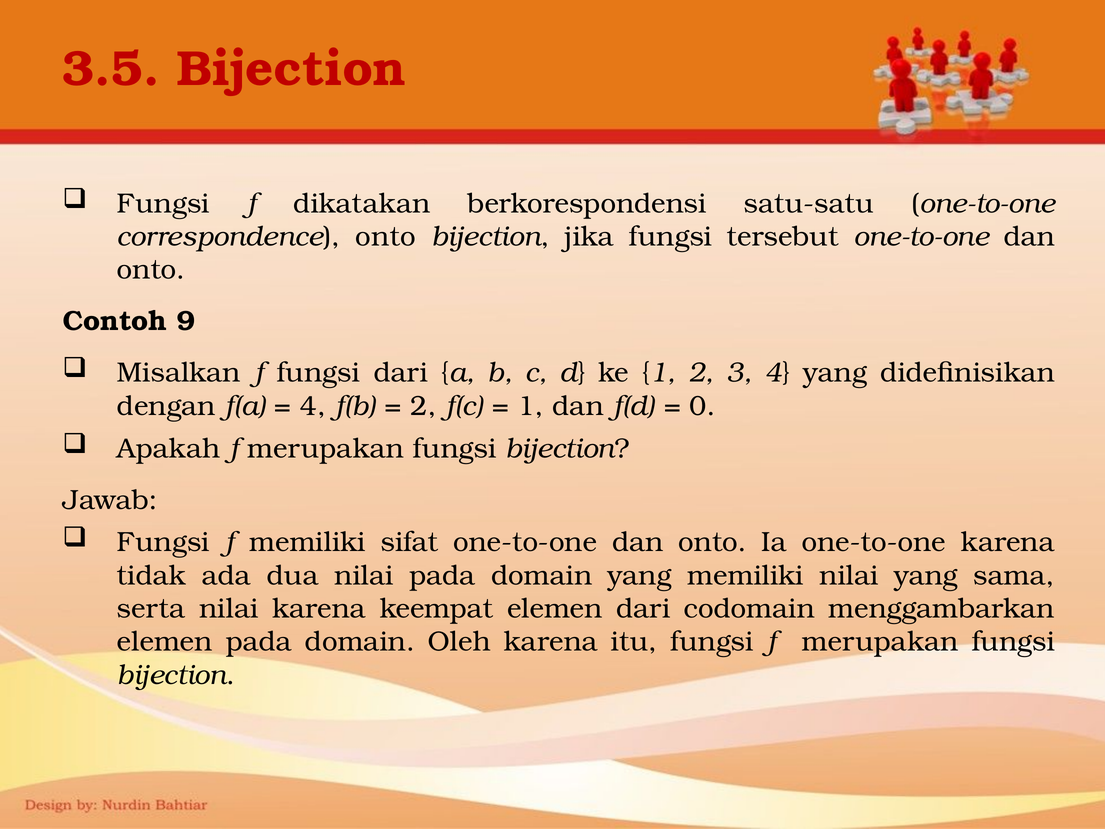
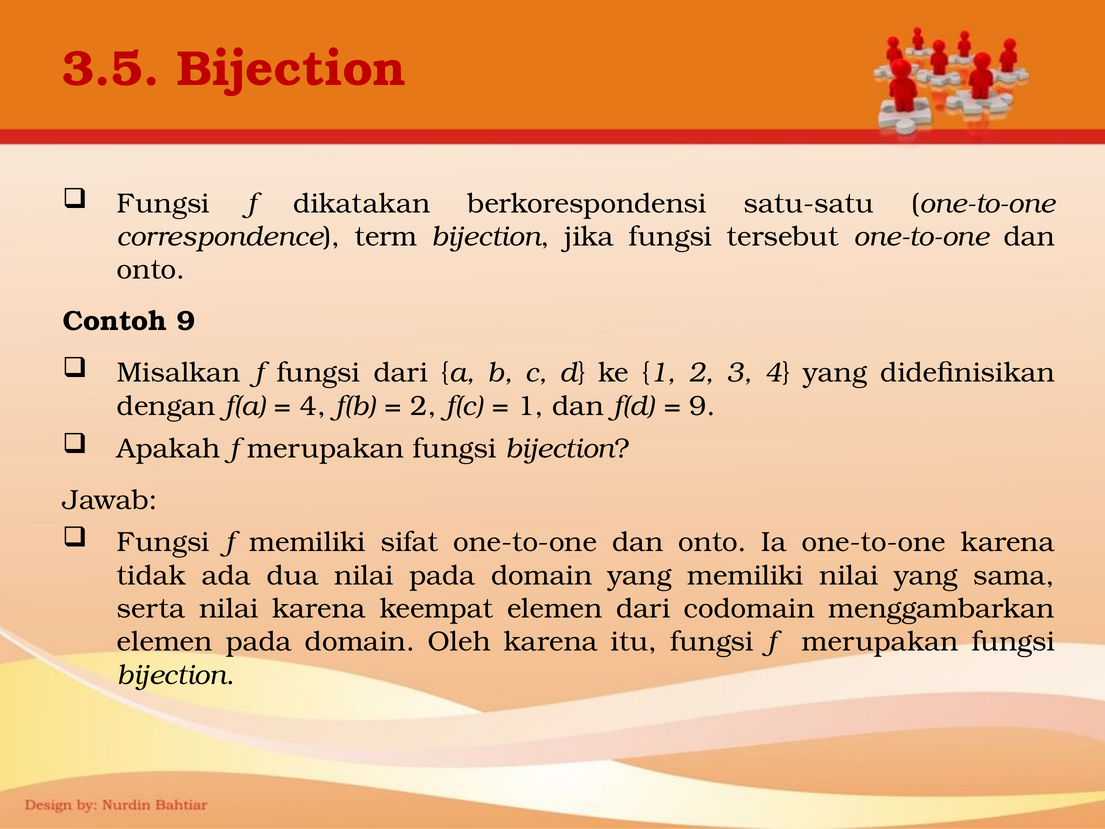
correspondence onto: onto -> term (386, 237)
0: 0 -> 9 (702, 406)
